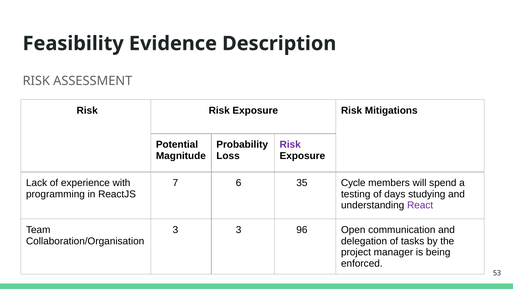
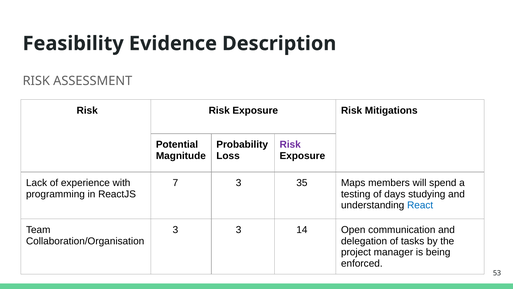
7 6: 6 -> 3 (239, 183)
Cycle: Cycle -> Maps (353, 183)
React colour: purple -> blue (420, 205)
96: 96 -> 14 (302, 229)
